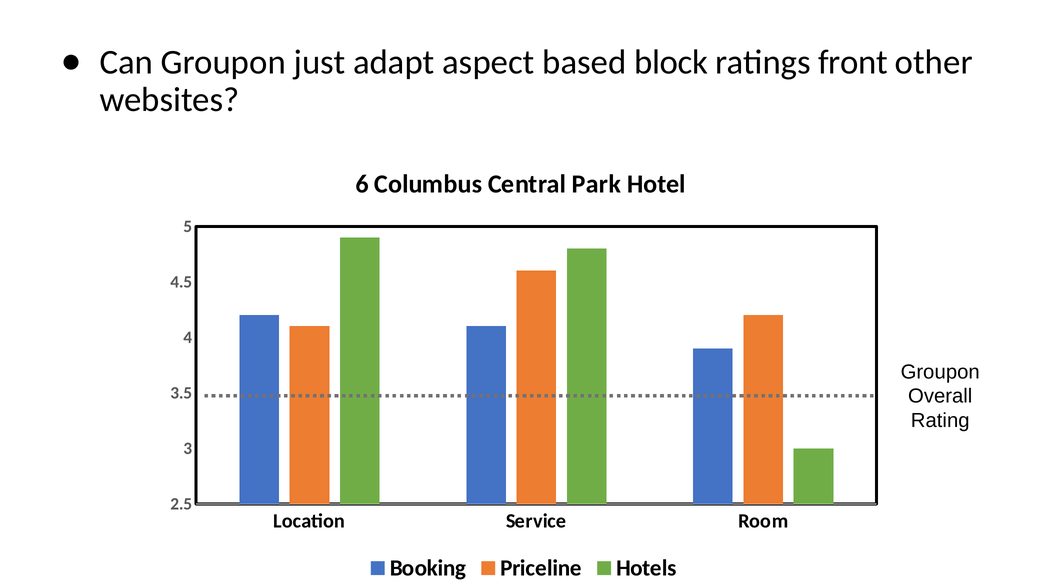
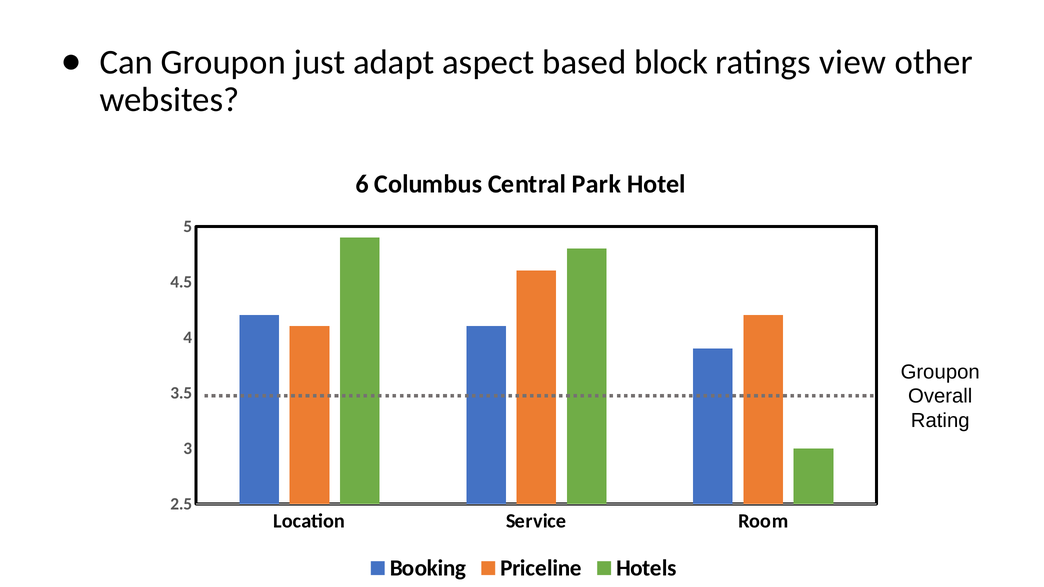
front: front -> view (853, 62)
